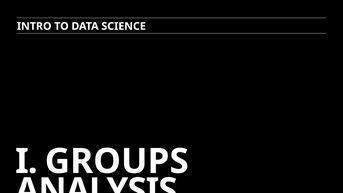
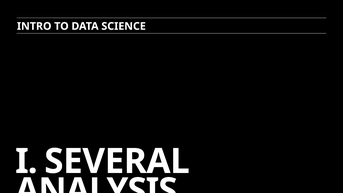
GROUPS: GROUPS -> SEVERAL (117, 161)
